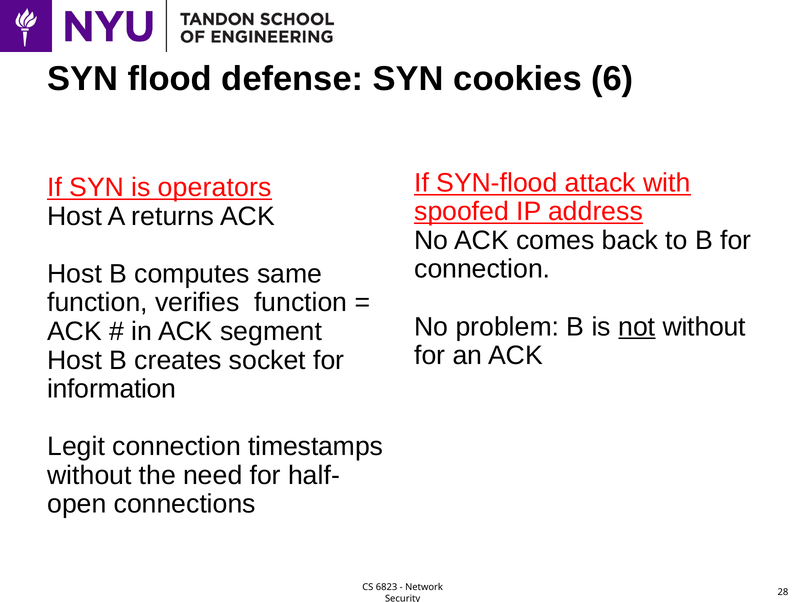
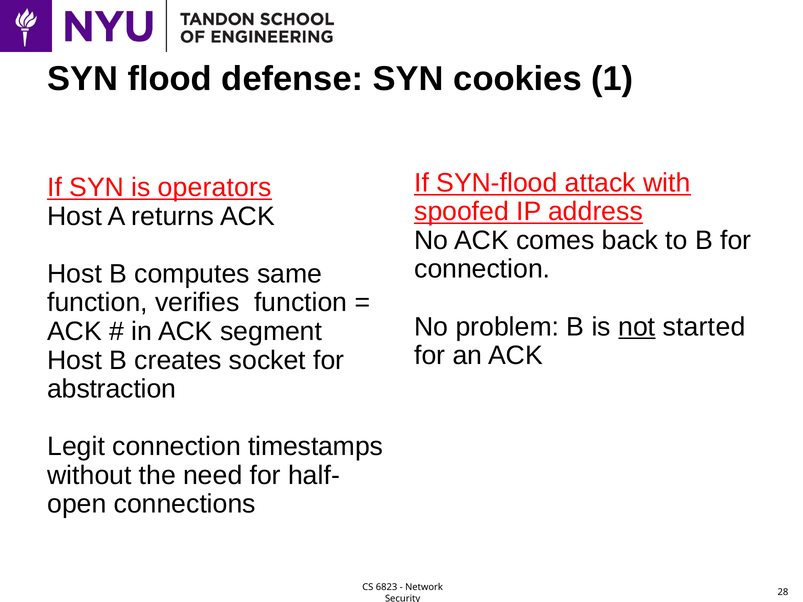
6: 6 -> 1 (612, 79)
not without: without -> started (704, 327)
information: information -> abstraction (112, 389)
